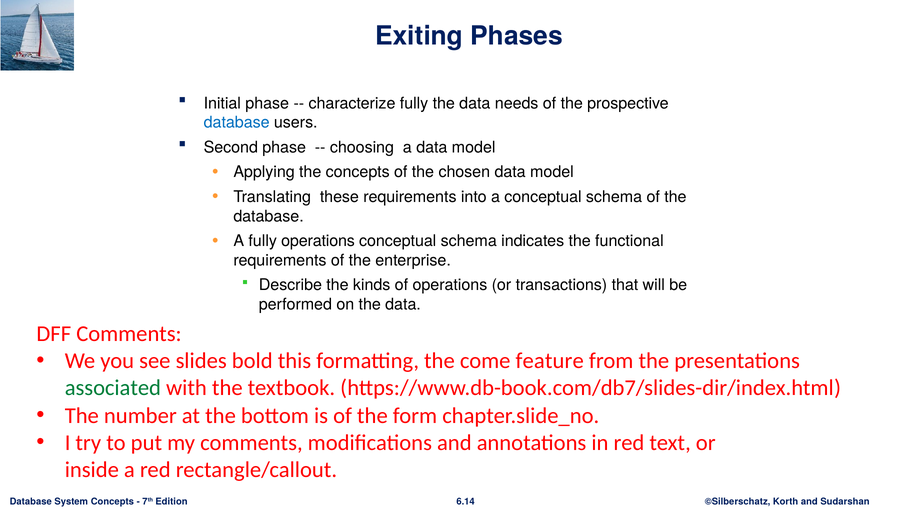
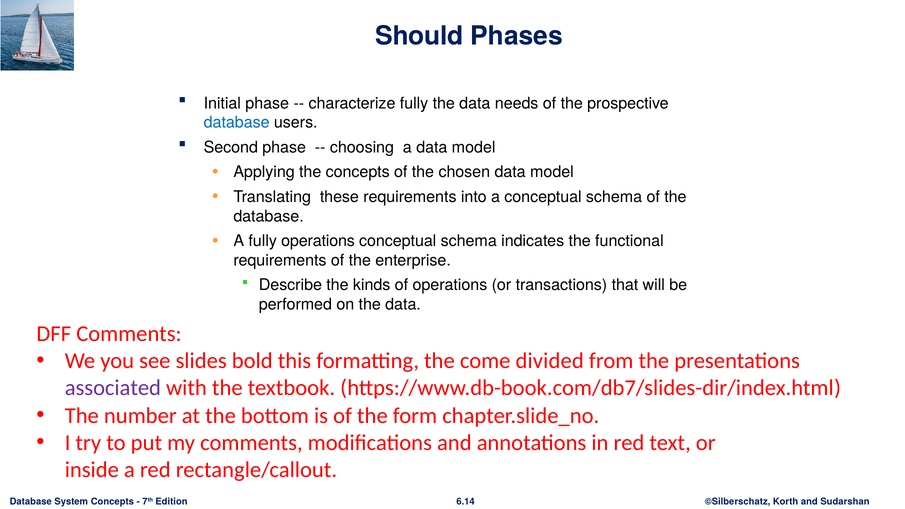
Exiting: Exiting -> Should (419, 36)
feature: feature -> divided (550, 361)
associated colour: green -> purple (113, 388)
